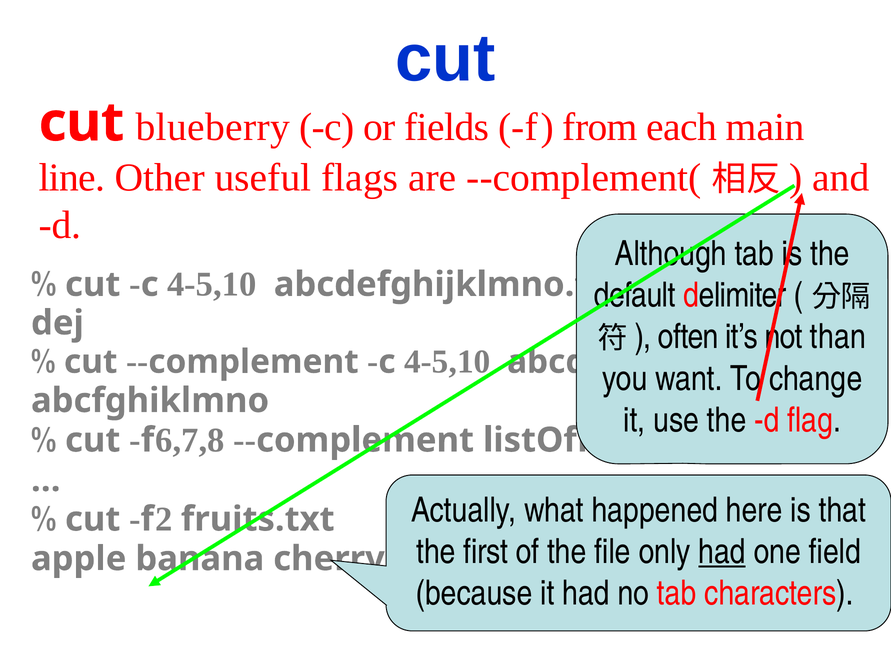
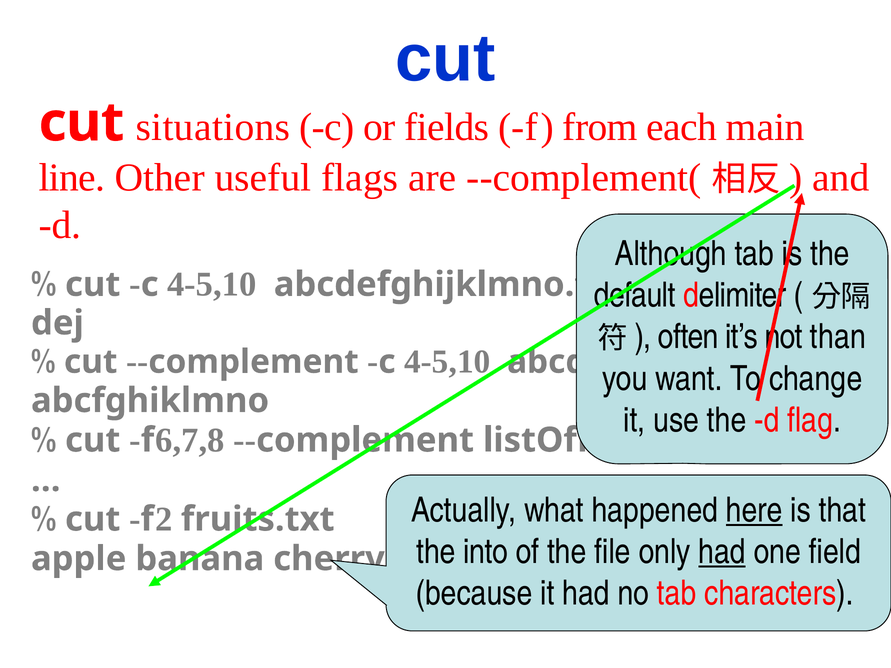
blueberry: blueberry -> situations (213, 127)
here underline: none -> present (754, 510)
first: first -> into (486, 552)
